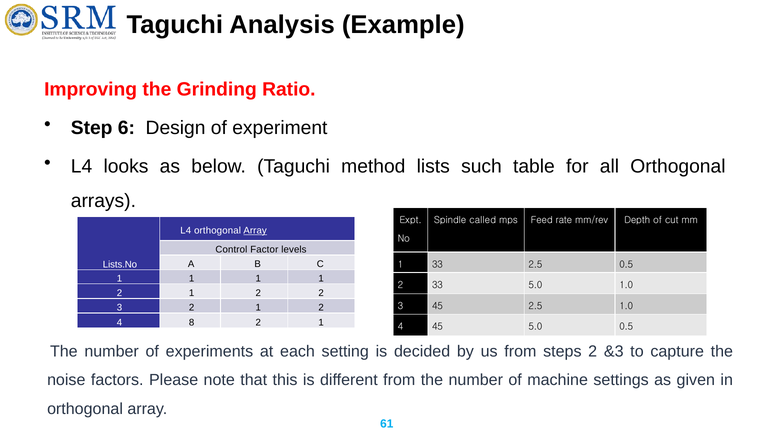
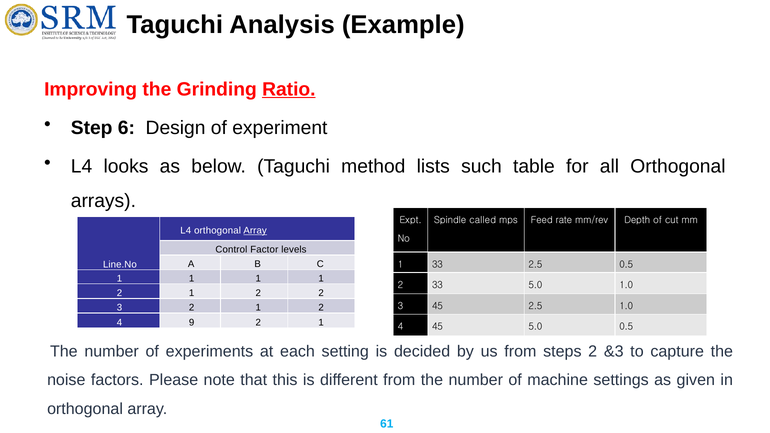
Ratio underline: none -> present (289, 89)
Lists.No: Lists.No -> Line.No (120, 265)
8: 8 -> 9 (192, 322)
